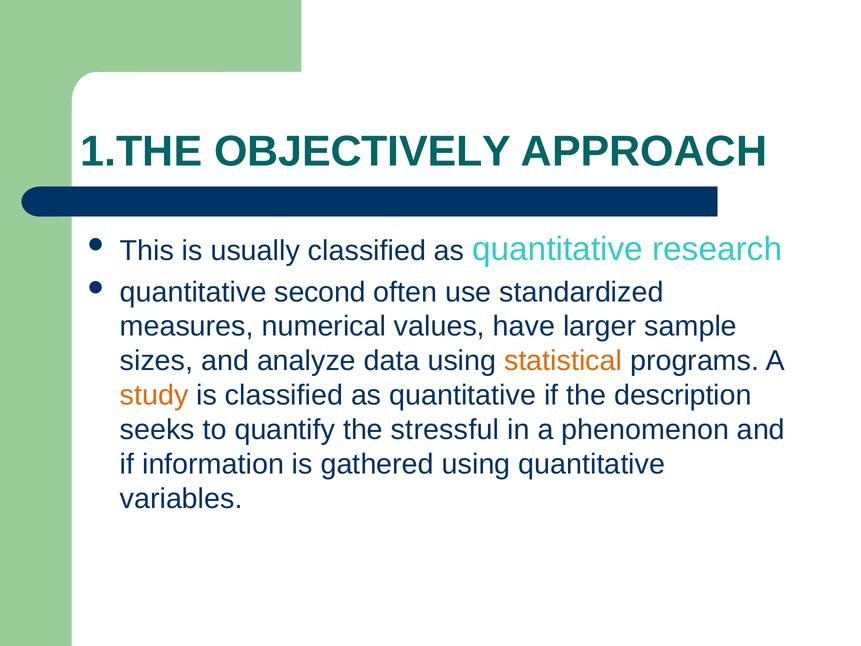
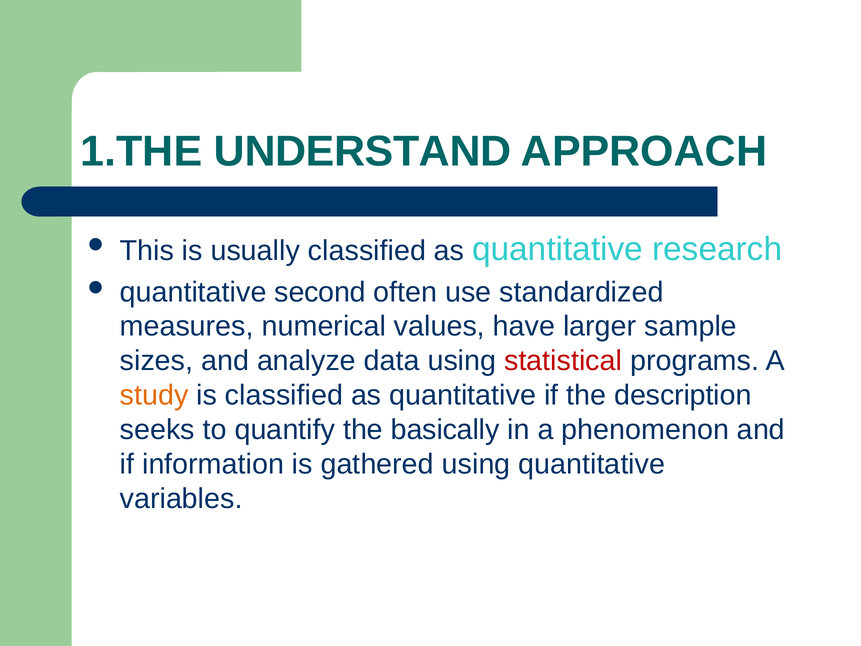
OBJECTIVELY: OBJECTIVELY -> UNDERSTAND (363, 152)
statistical colour: orange -> red (563, 361)
stressful: stressful -> basically (445, 430)
